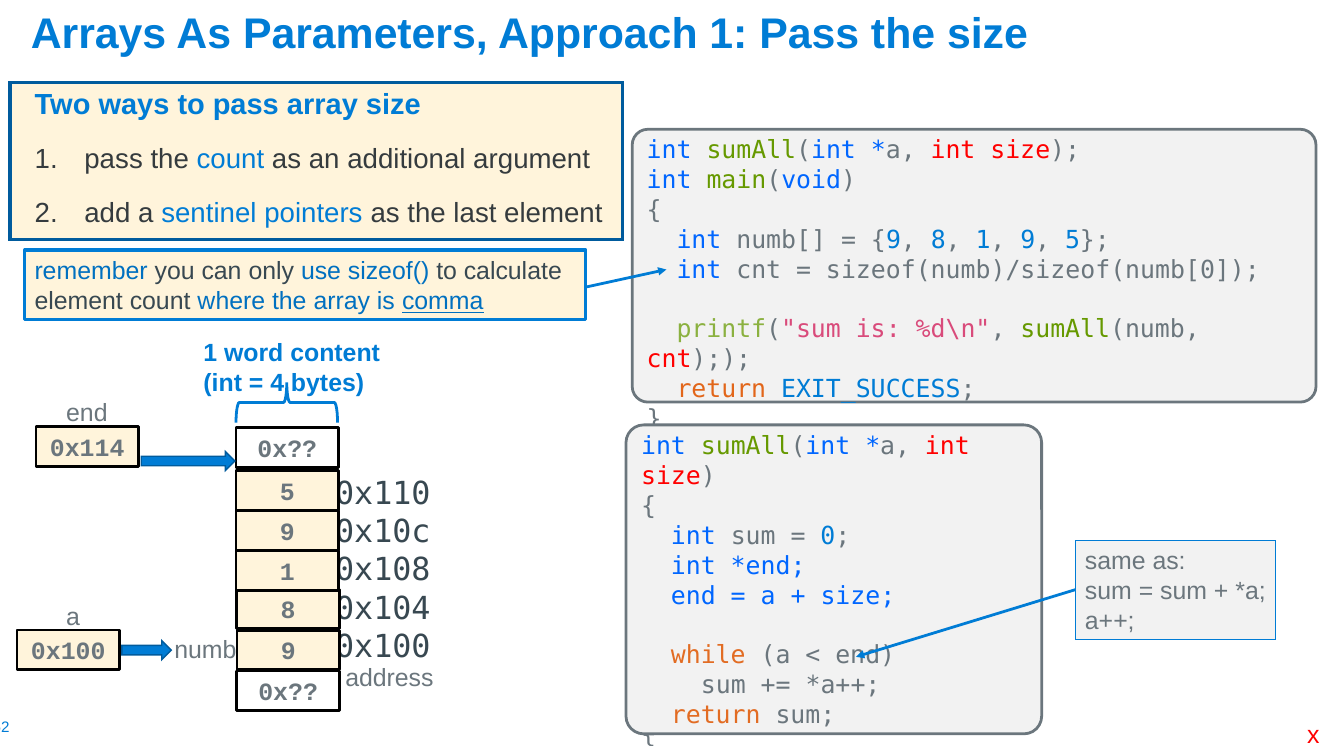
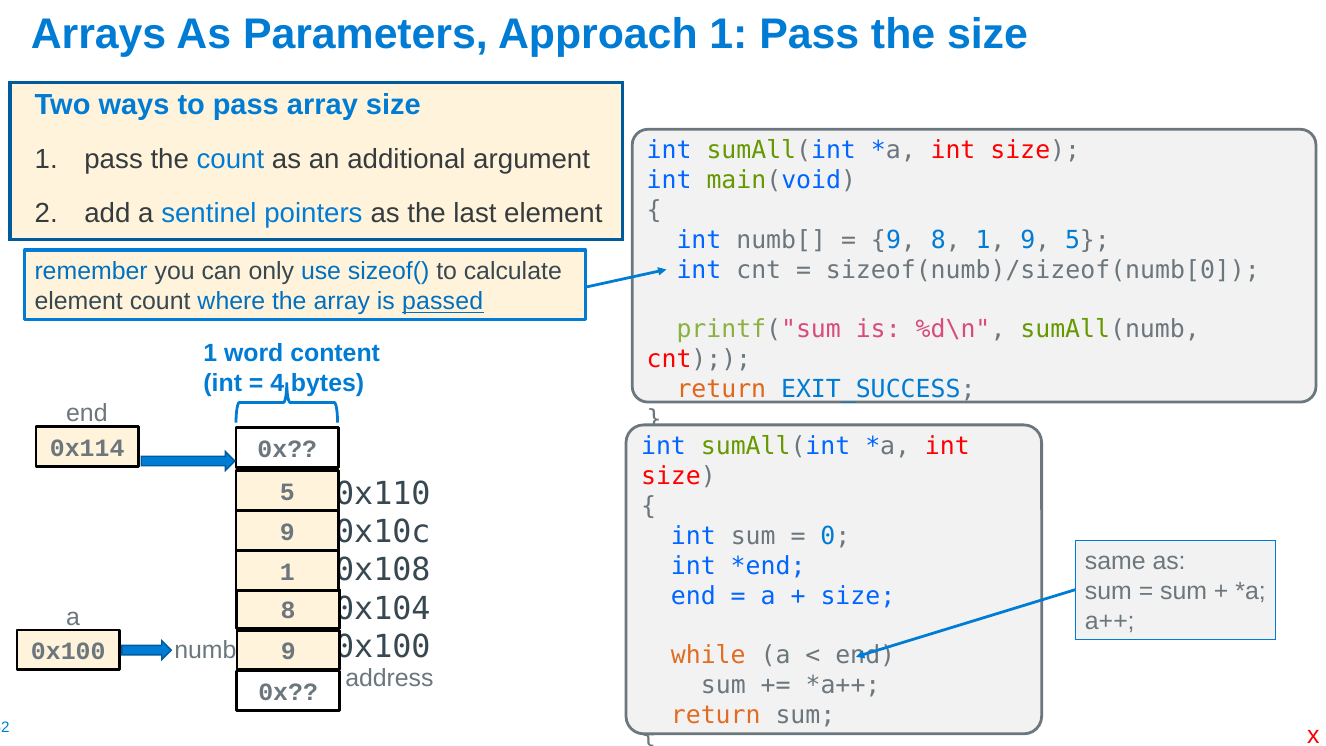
comma: comma -> passed (443, 301)
